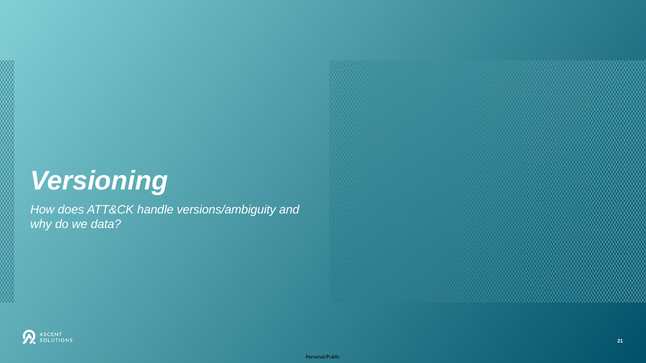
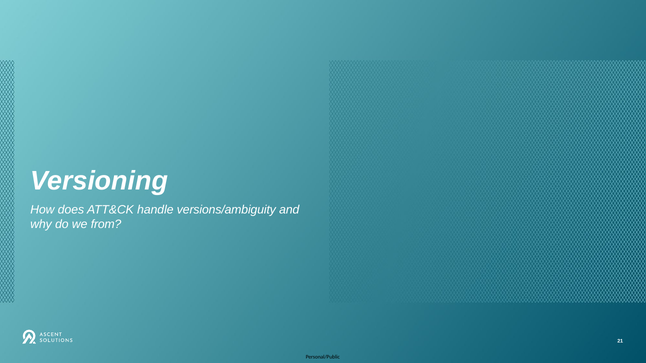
data: data -> from (106, 225)
